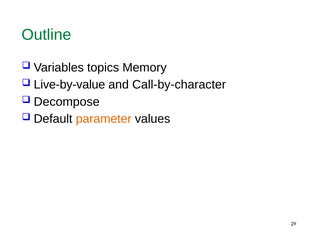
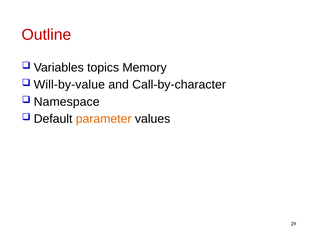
Outline colour: green -> red (46, 35)
Live-by-value: Live-by-value -> Will-by-value (69, 85)
Decompose: Decompose -> Namespace (67, 102)
